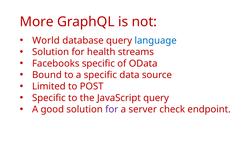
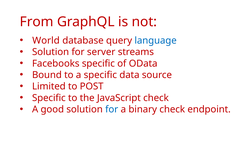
More: More -> From (37, 22)
health: health -> server (101, 52)
JavaScript query: query -> check (156, 98)
for colour: purple -> blue (112, 109)
server: server -> binary (143, 109)
